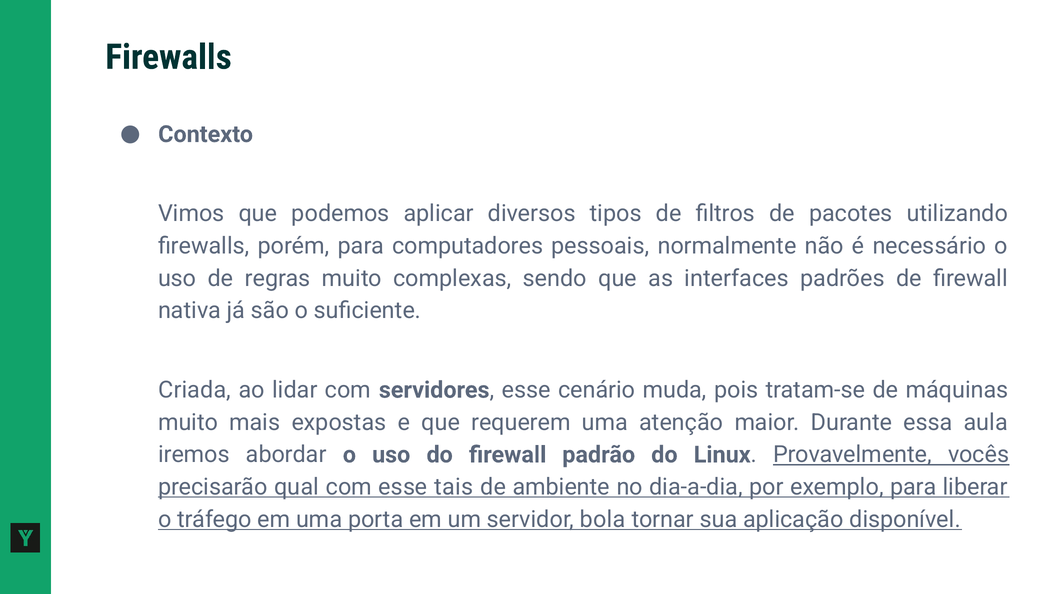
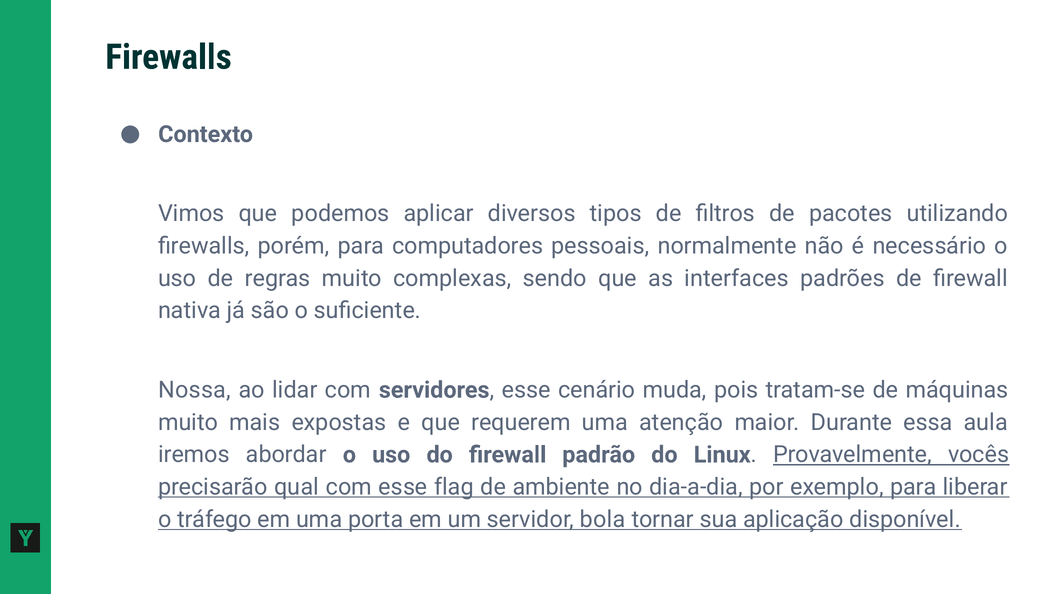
Criada: Criada -> Nossa (195, 390)
tais: tais -> flag (454, 487)
